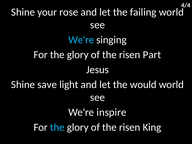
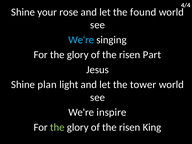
failing: failing -> found (143, 12)
save: save -> plan (47, 85)
would: would -> tower (143, 85)
the colour: light blue -> light green (57, 127)
